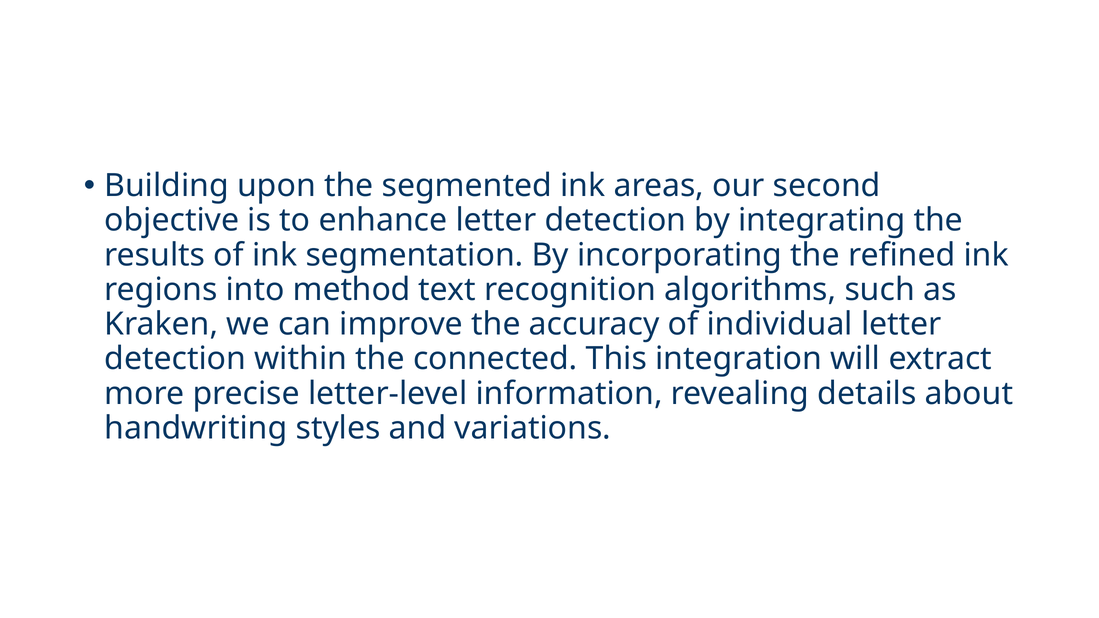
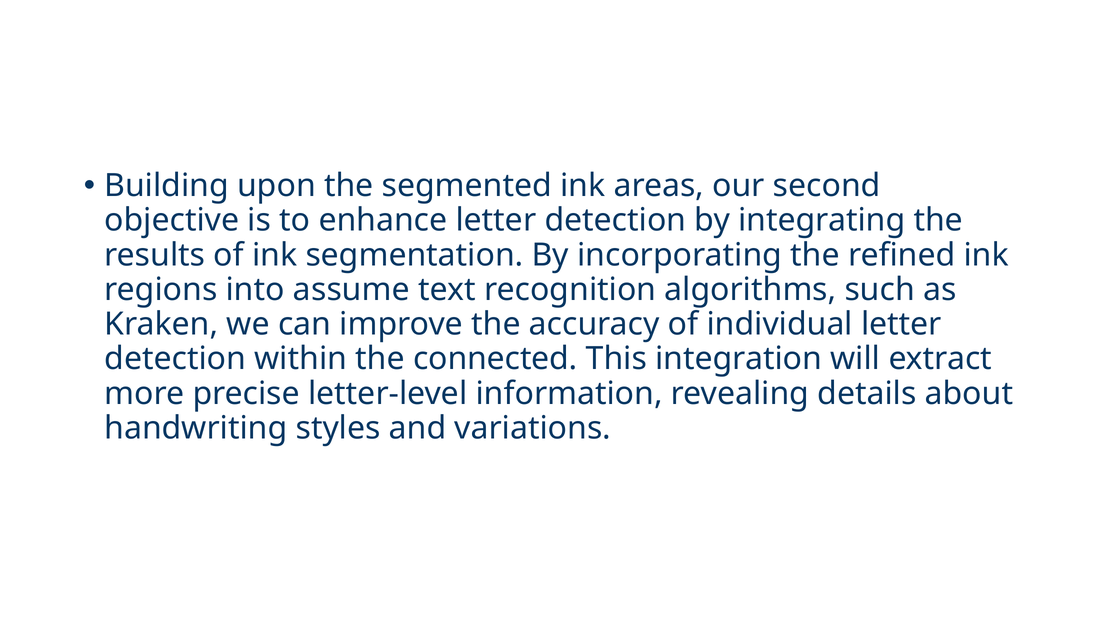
method: method -> assume (352, 290)
